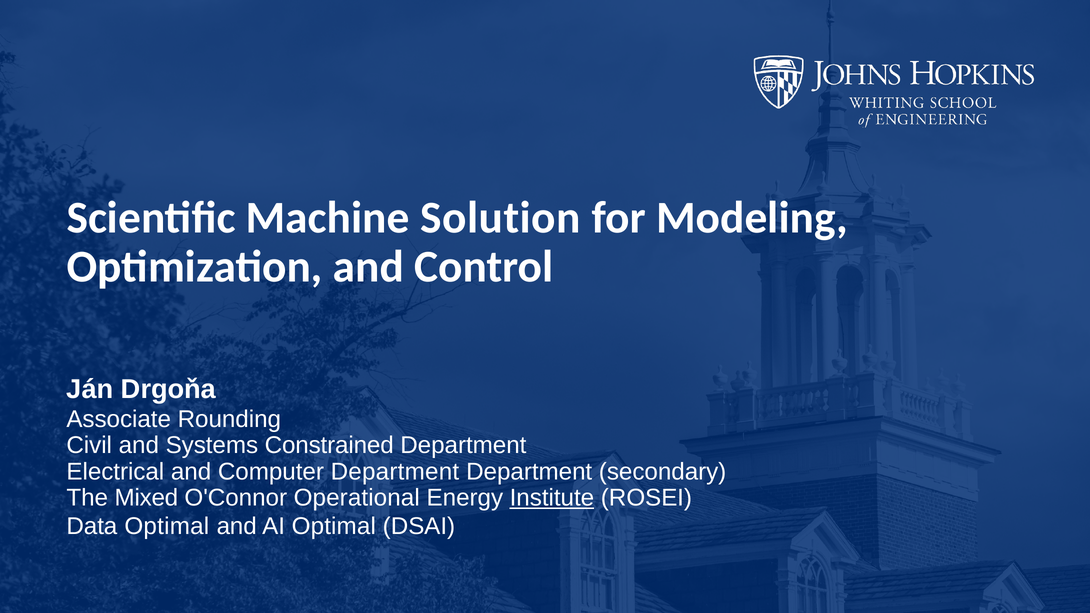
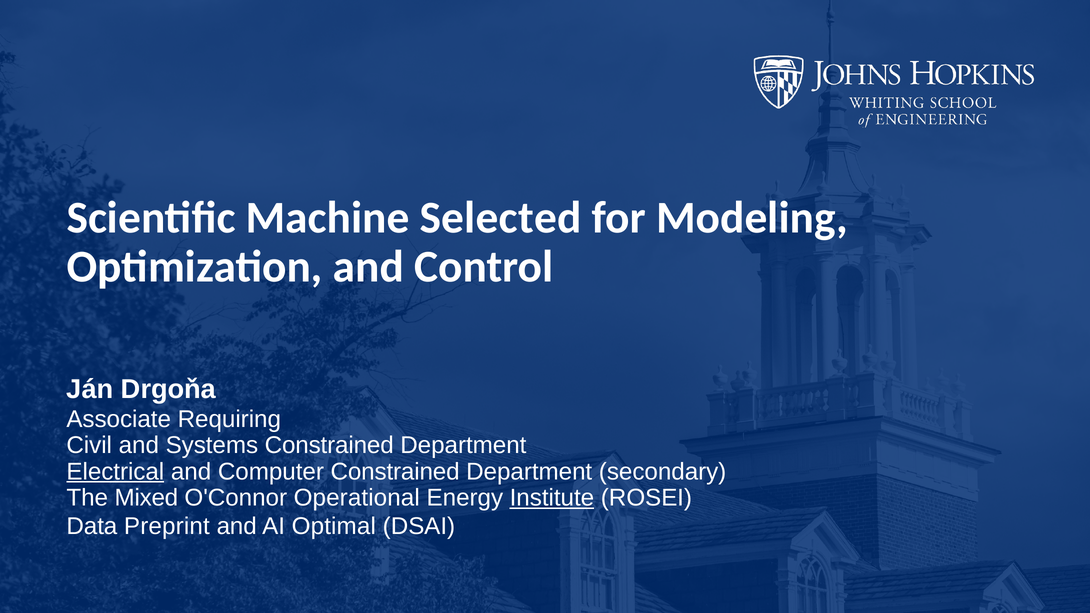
Solution: Solution -> Selected (501, 218)
Rounding: Rounding -> Requiring (229, 419)
Electrical underline: none -> present (115, 472)
Computer Department: Department -> Constrained (395, 472)
Data Optimal: Optimal -> Preprint (167, 526)
